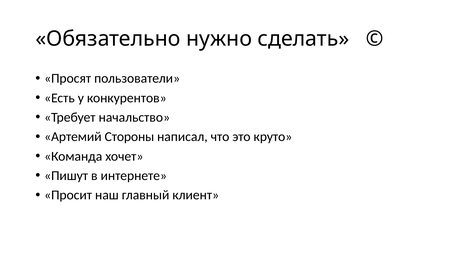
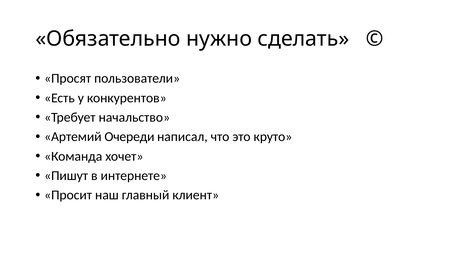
Стороны: Стороны -> Очереди (129, 137)
